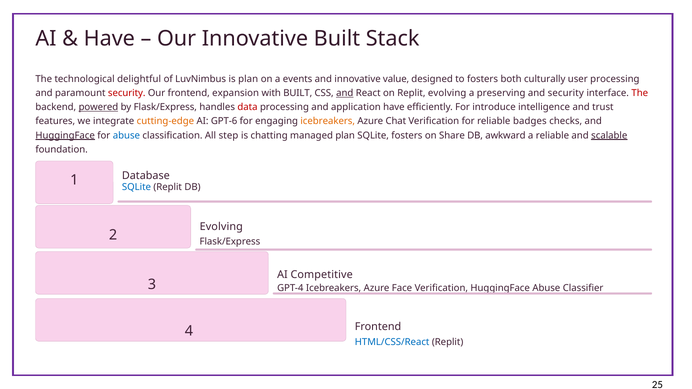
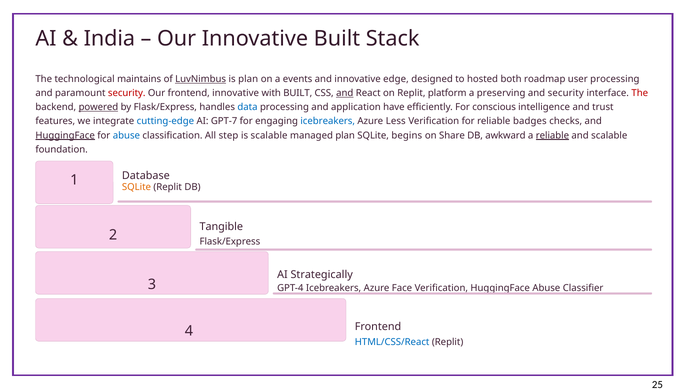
Have: Have -> India (109, 39)
delightful: delightful -> maintains (139, 79)
LuvNimbus underline: none -> present (201, 79)
value: value -> edge (396, 79)
to fosters: fosters -> hosted (483, 79)
culturally: culturally -> roadmap (545, 79)
frontend expansion: expansion -> innovative (236, 93)
Replit evolving: evolving -> platform (447, 93)
data colour: red -> blue (247, 107)
introduce: introduce -> conscious (494, 107)
cutting-edge colour: orange -> blue (165, 121)
GPT-6: GPT-6 -> GPT-7 (224, 121)
icebreakers colour: orange -> blue (328, 121)
Chat: Chat -> Less (396, 121)
is chatting: chatting -> scalable (269, 135)
SQLite fosters: fosters -> begins (407, 135)
reliable underline: none -> present (552, 135)
scalable underline: present -> none (609, 135)
SQLite colour: blue -> orange (136, 187)
Evolving: Evolving -> Tangible (221, 227)
Competitive: Competitive -> Strategically (322, 275)
